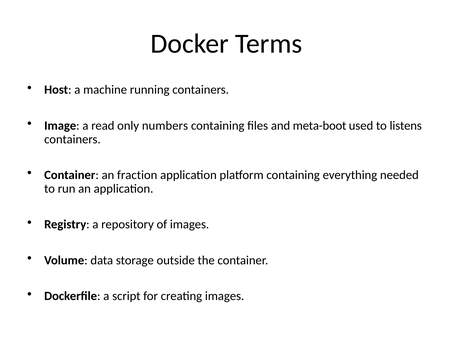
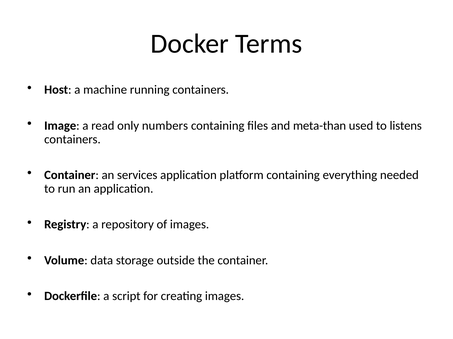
meta-boot: meta-boot -> meta-than (320, 126)
fraction: fraction -> services (137, 175)
